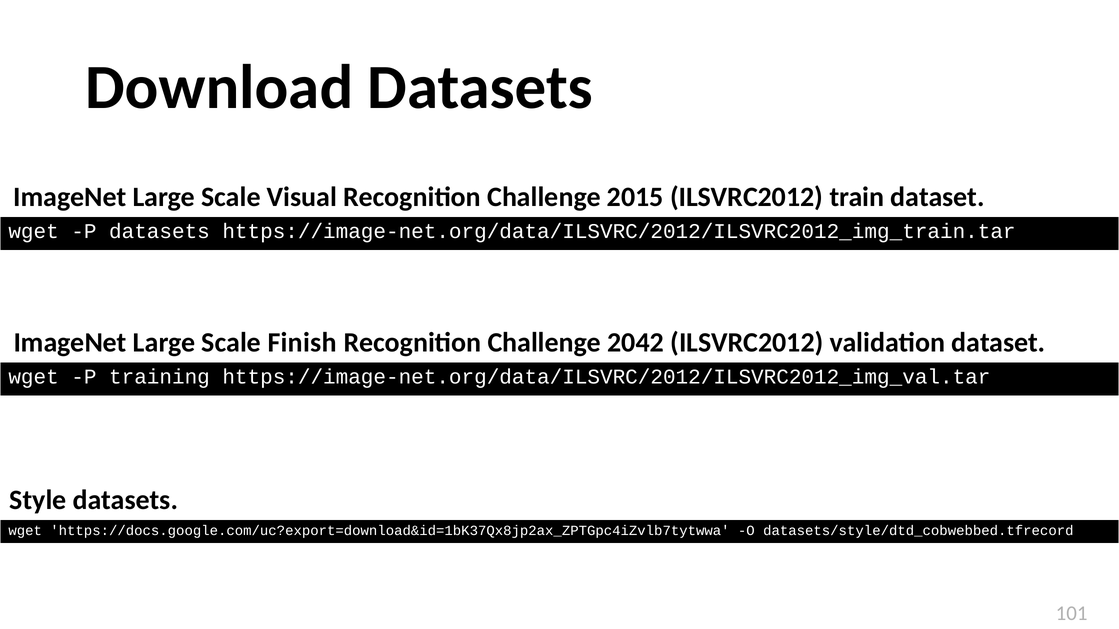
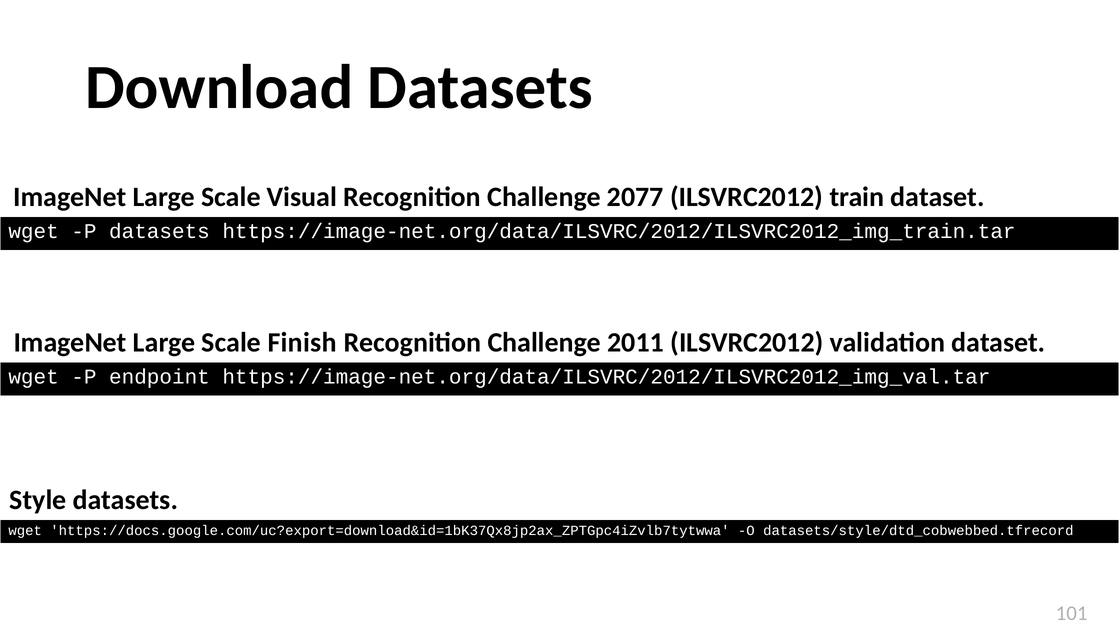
2015: 2015 -> 2077 (635, 197)
2042: 2042 -> 2011 (636, 343)
training: training -> endpoint (159, 377)
